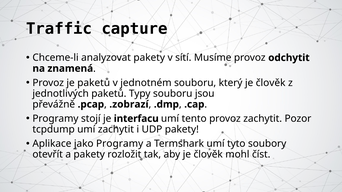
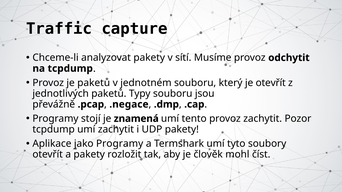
na znamená: znamená -> tcpdump (70, 69)
který je člověk: člověk -> otevřít (271, 83)
.zobrazí: .zobrazí -> .negace (129, 104)
interfacu: interfacu -> znamená (136, 119)
